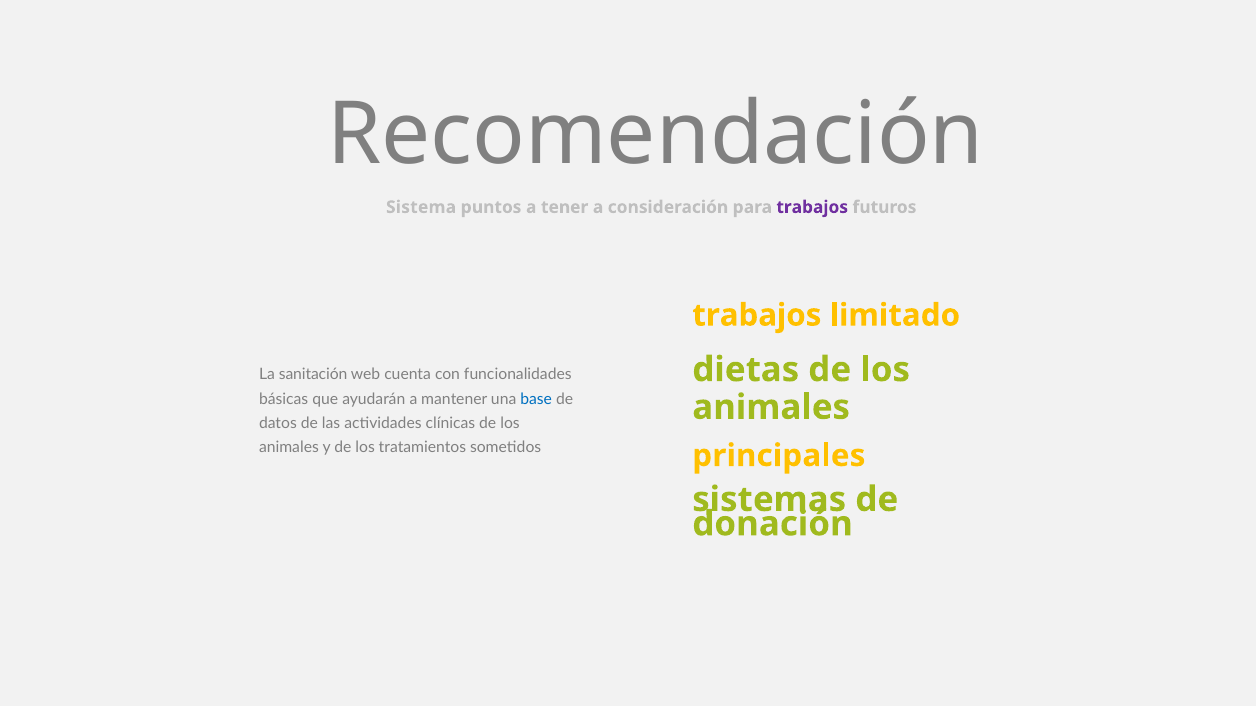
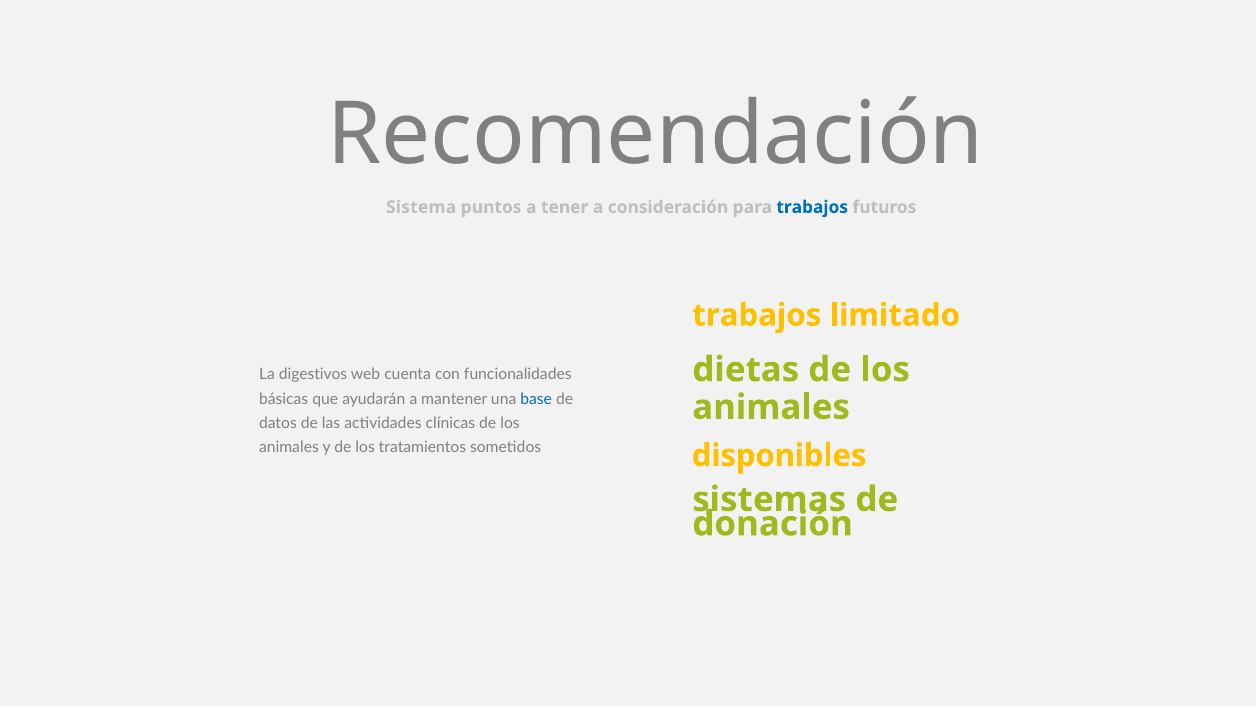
trabajos colour: purple -> blue (812, 207)
sanitación: sanitación -> digestivos (313, 375)
principales: principales -> disponibles (779, 456)
